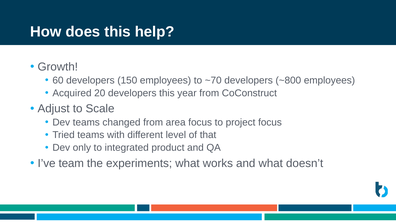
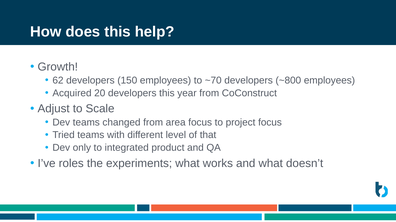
60: 60 -> 62 (58, 81)
team: team -> roles (71, 164)
